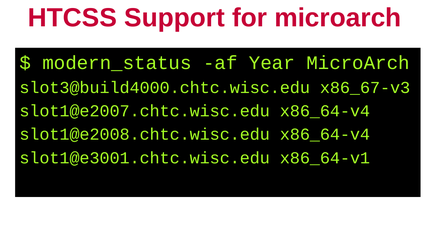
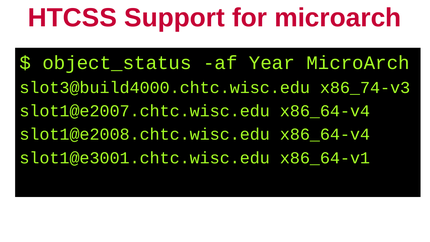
modern_status: modern_status -> object_status (117, 63)
x86_67-v3: x86_67-v3 -> x86_74-v3 (365, 87)
